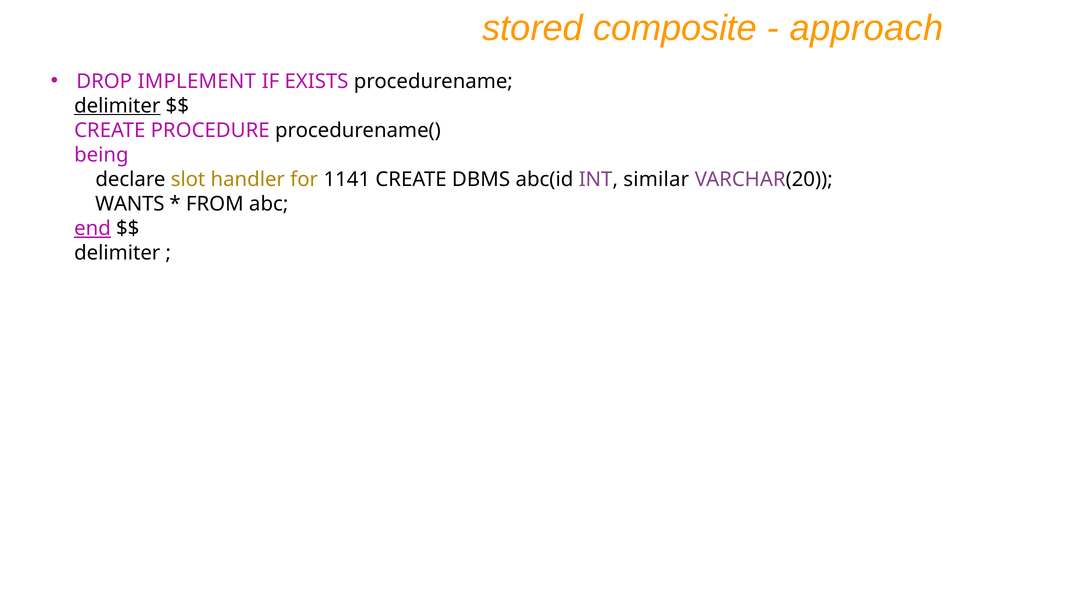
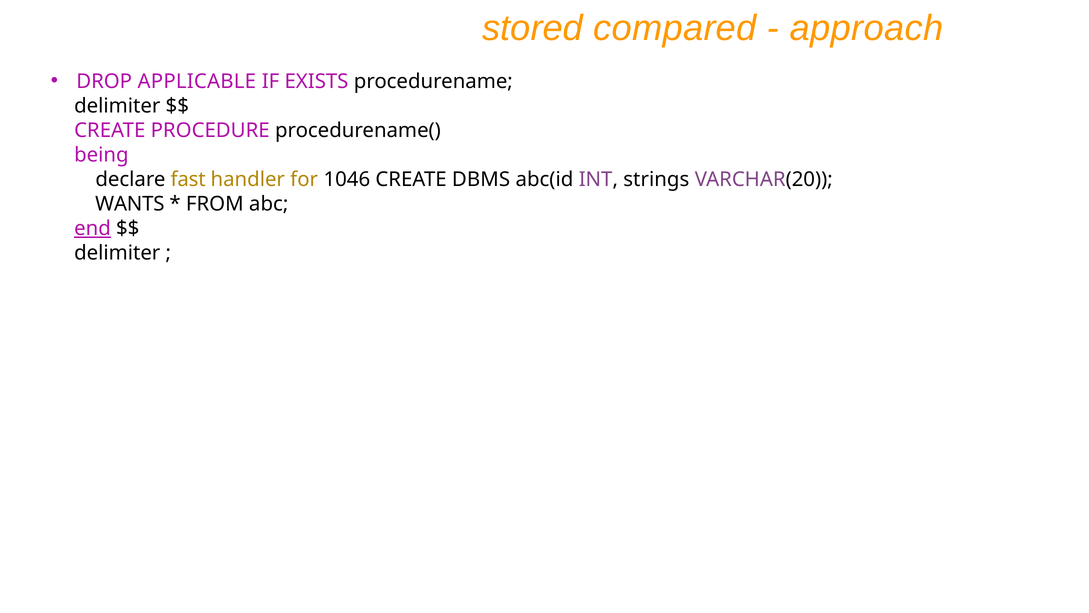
composite: composite -> compared (675, 28)
IMPLEMENT: IMPLEMENT -> APPLICABLE (197, 81)
delimiter underline: present -> none (117, 106)
slot: slot -> fast (188, 179)
1141: 1141 -> 1046 (347, 179)
similar: similar -> strings (656, 179)
